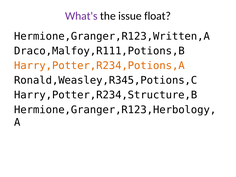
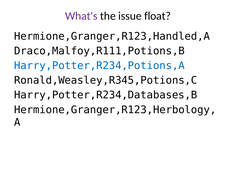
Hermione,Granger,R123,Written,A: Hermione,Granger,R123,Written,A -> Hermione,Granger,R123,Handled,A (112, 36)
Harry,Potter,R234,Potions,A colour: orange -> blue (99, 66)
Harry,Potter,R234,Structure,B: Harry,Potter,R234,Structure,B -> Harry,Potter,R234,Databases,B (106, 95)
